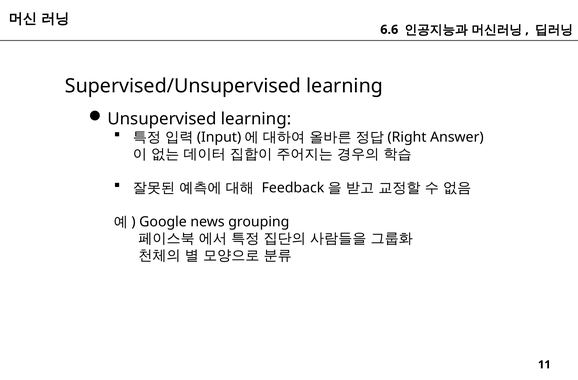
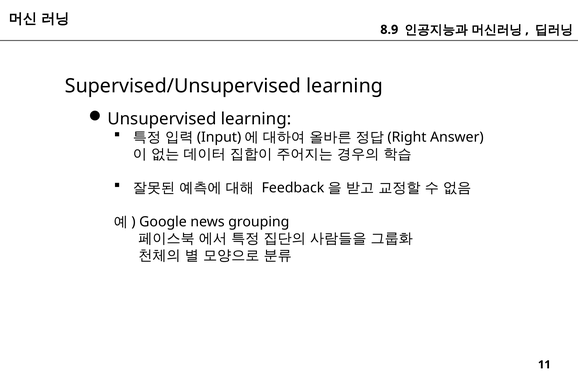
6.6: 6.6 -> 8.9 (389, 30)
